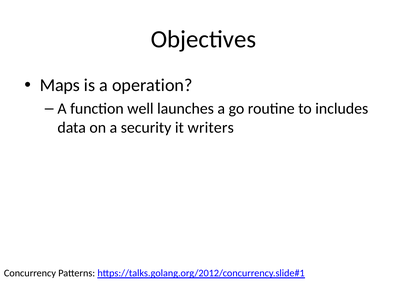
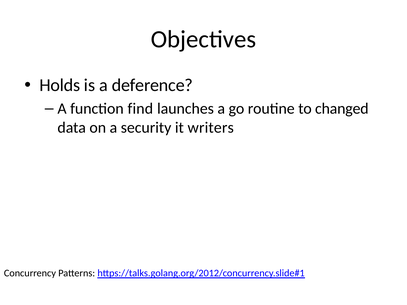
Maps: Maps -> Holds (60, 85)
operation: operation -> deference (152, 85)
well: well -> find (140, 109)
includes: includes -> changed (342, 109)
